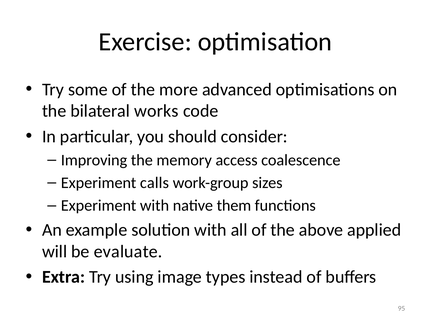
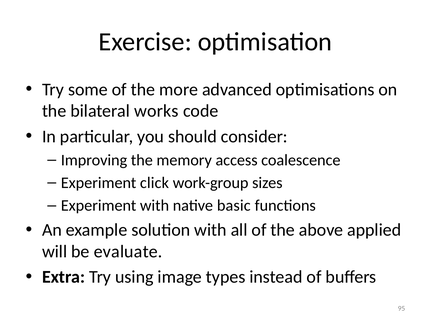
calls: calls -> click (154, 183)
them: them -> basic (234, 206)
